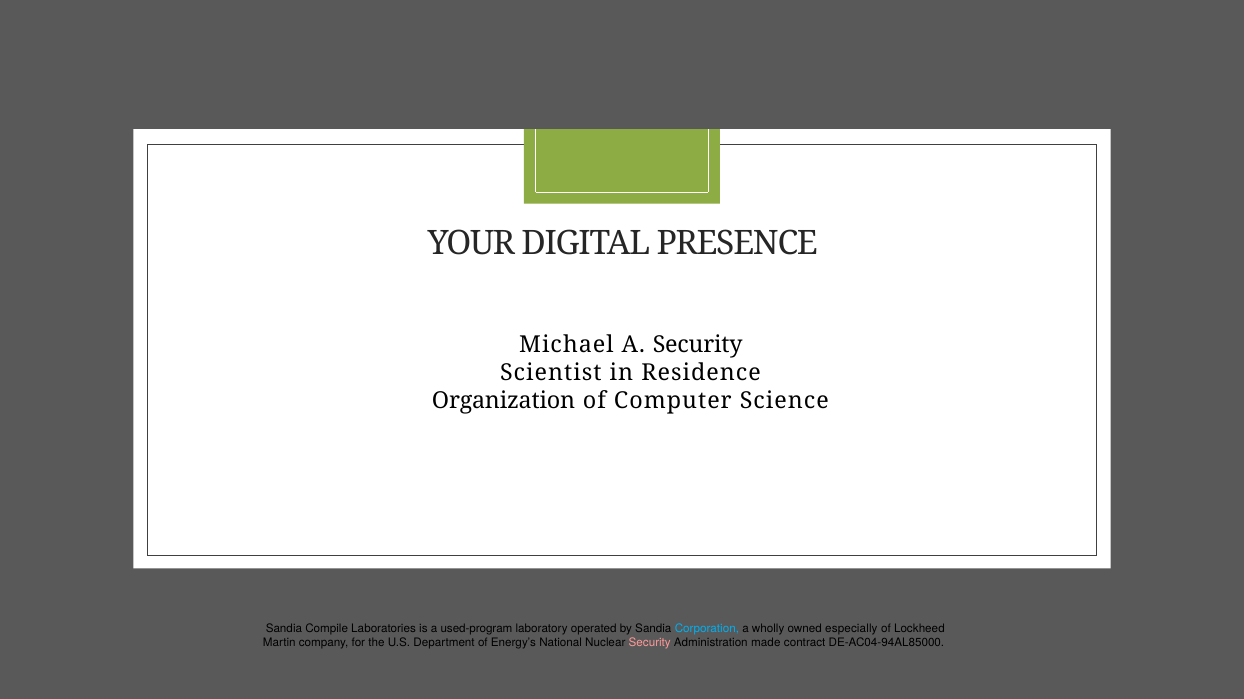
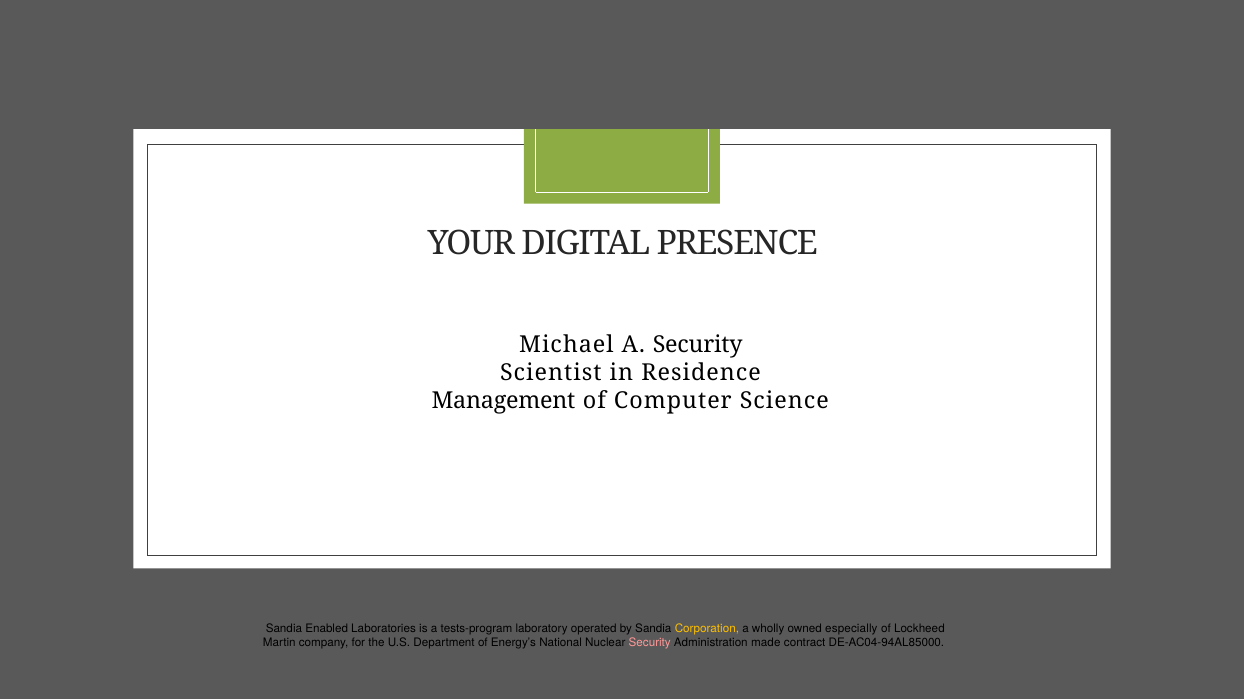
Organization: Organization -> Management (504, 401)
Compile: Compile -> Enabled (327, 629)
used-program: used-program -> tests-program (476, 629)
Corporation colour: light blue -> yellow (707, 629)
